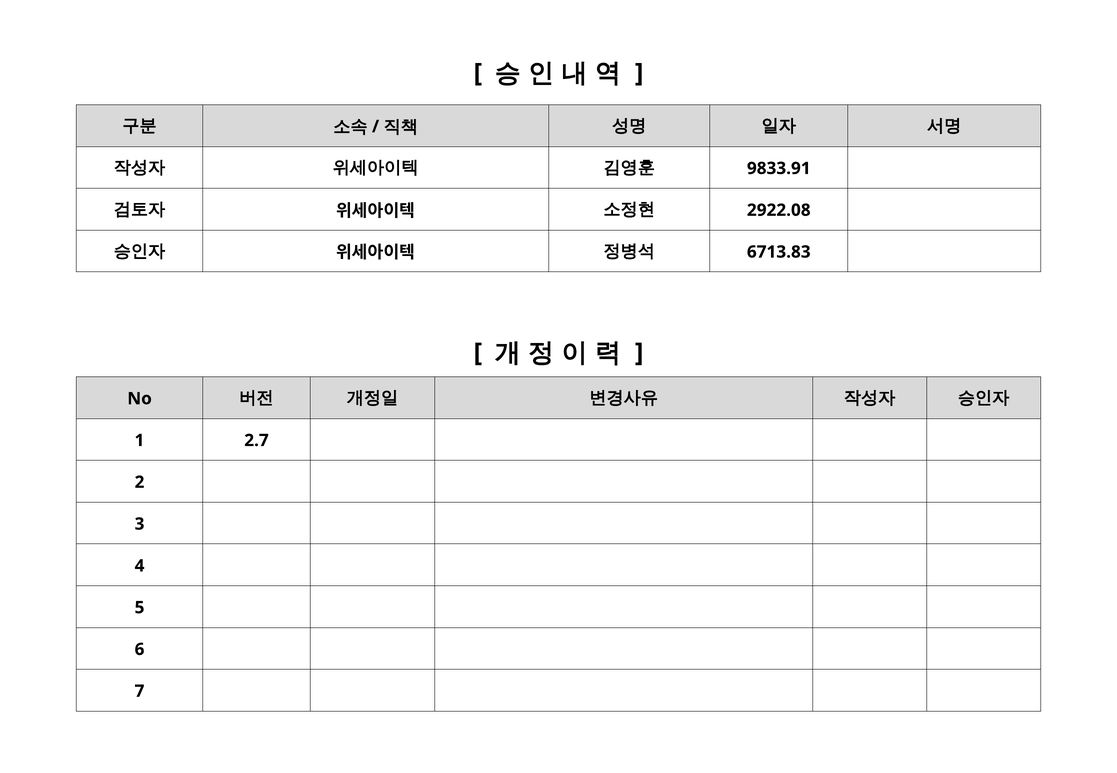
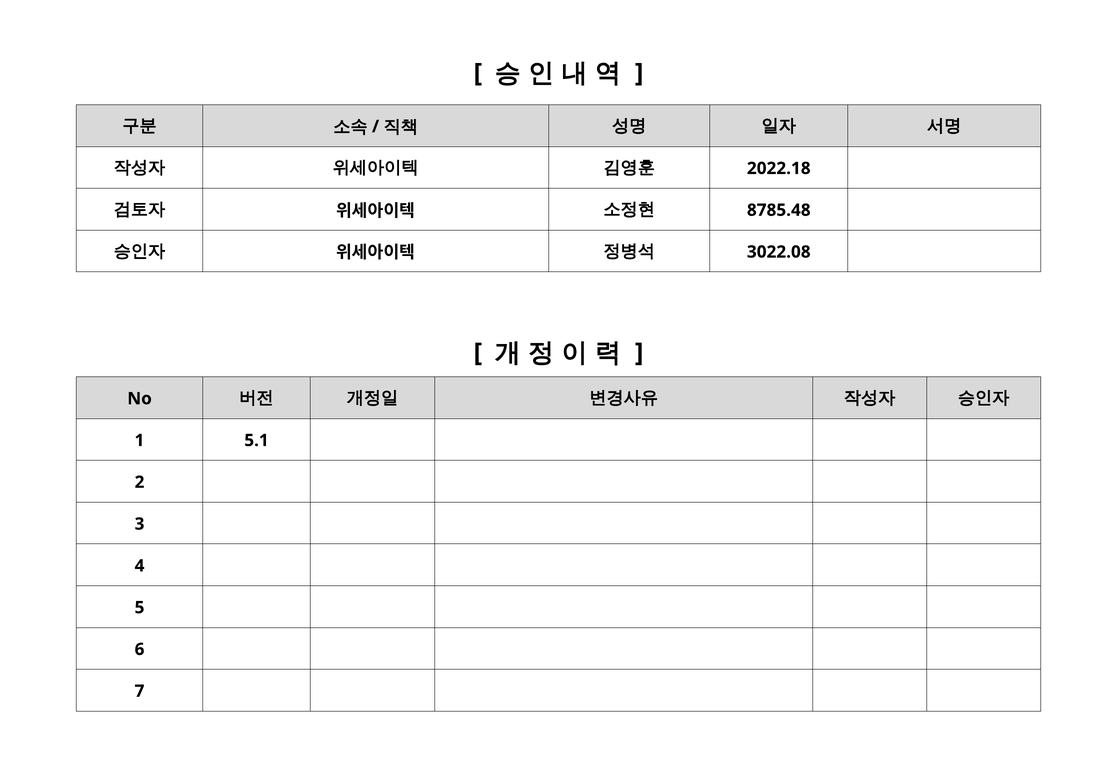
9833.91: 9833.91 -> 2022.18 (779, 168)
2922.08: 2922.08 -> 8785.48 (779, 210)
6713.83: 6713.83 -> 3022.08 (779, 252)
2.7: 2.7 -> 5.1 (257, 441)
